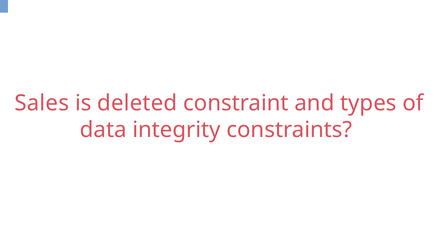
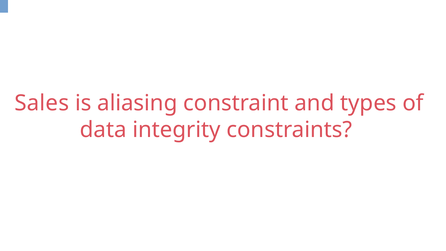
deleted: deleted -> aliasing (137, 103)
